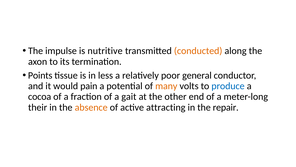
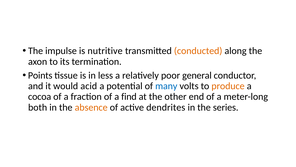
pain: pain -> acid (89, 86)
many colour: orange -> blue (166, 86)
produce colour: blue -> orange (228, 86)
gait: gait -> find (129, 96)
their: their -> both (38, 107)
attracting: attracting -> dendrites (166, 107)
repair: repair -> series (226, 107)
